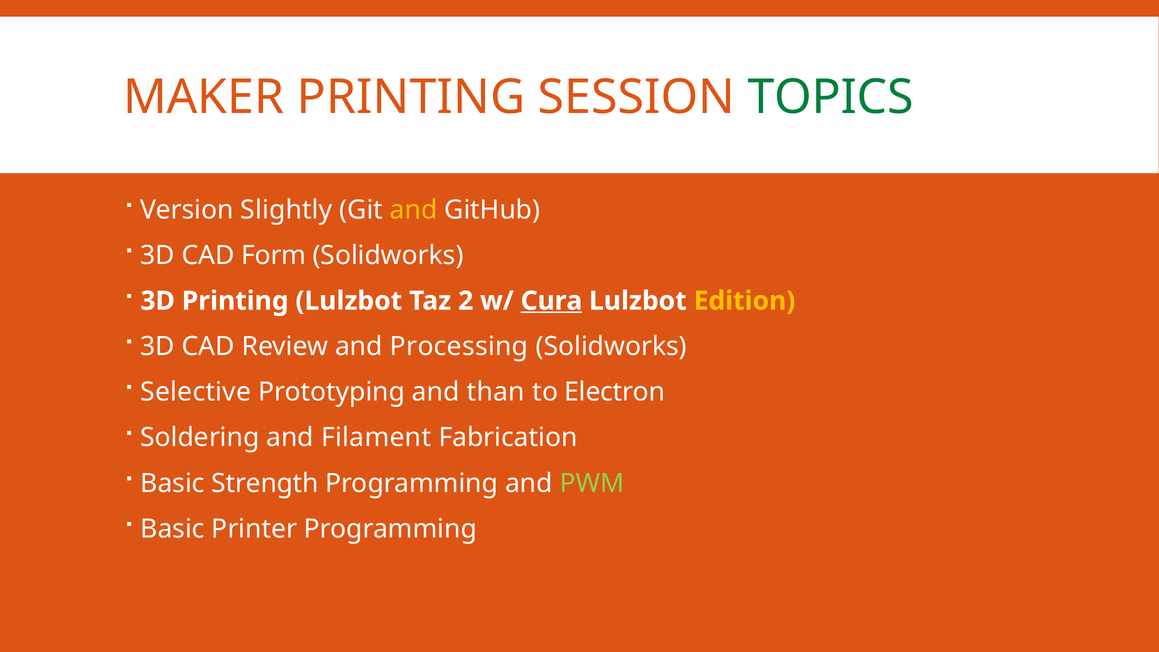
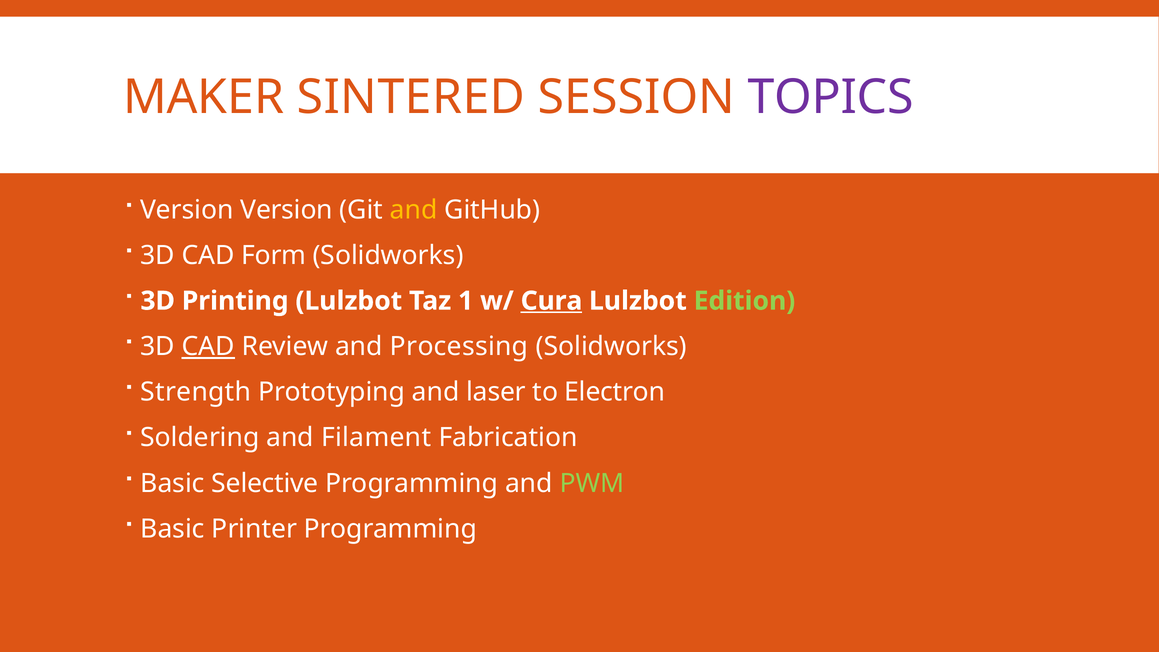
MAKER PRINTING: PRINTING -> SINTERED (411, 98)
TOPICS colour: green -> purple (831, 98)
Version Slightly: Slightly -> Version (287, 210)
2: 2 -> 1 (466, 301)
Edition colour: yellow -> light green (744, 301)
CAD underline: none -> present (208, 346)
Selective: Selective -> Strength (196, 392)
than: than -> laser (496, 392)
Strength: Strength -> Selective (265, 483)
